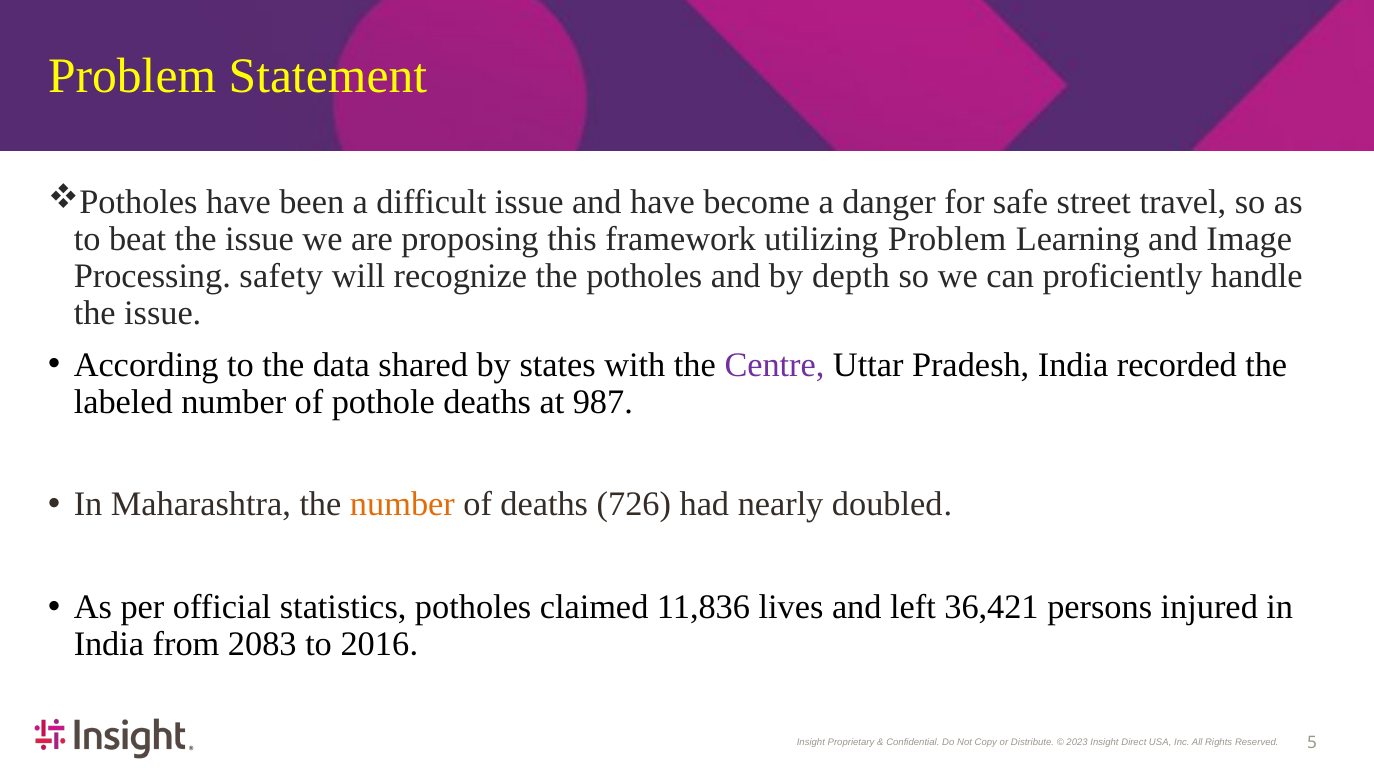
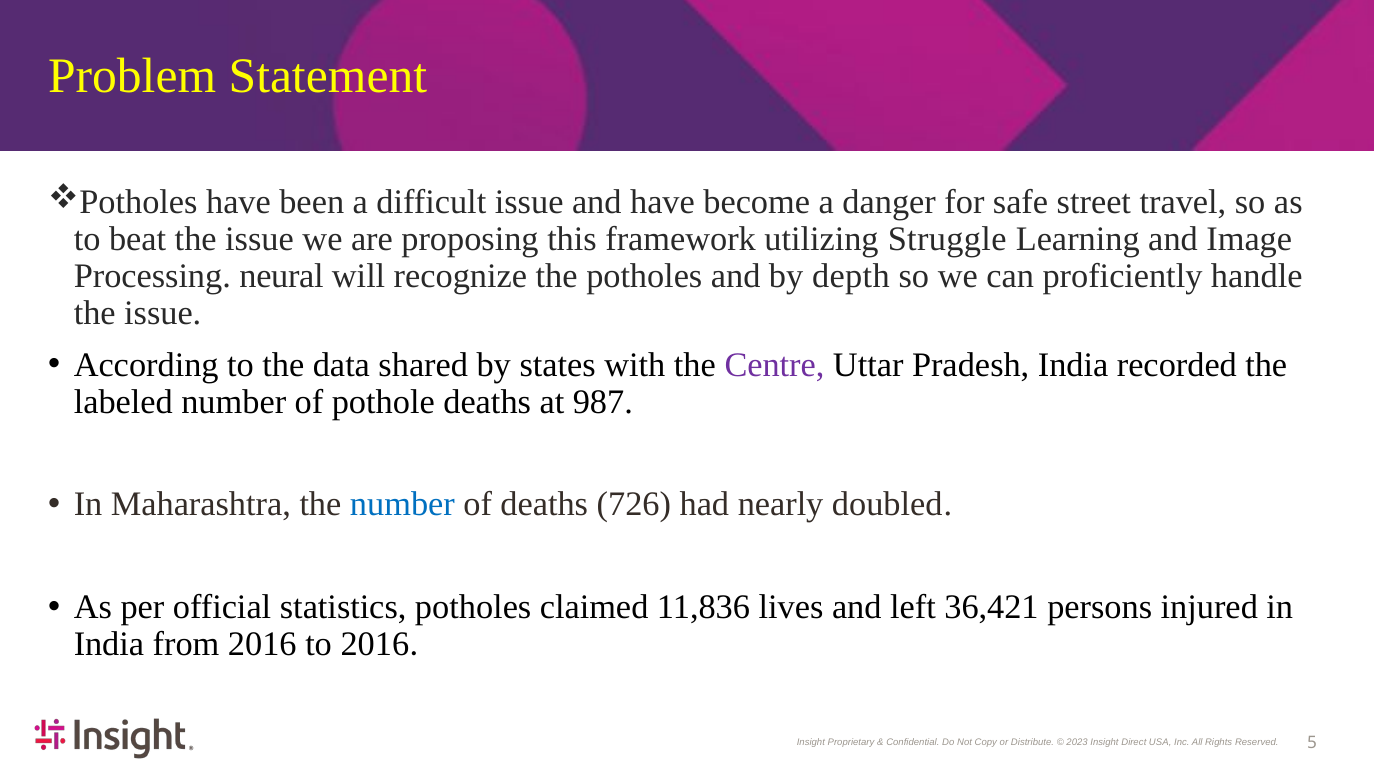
utilizing Problem: Problem -> Struggle (947, 239)
safety: safety -> neural (282, 276)
number colour: orange -> blue (402, 505)
from 2083: 2083 -> 2016 (262, 645)
